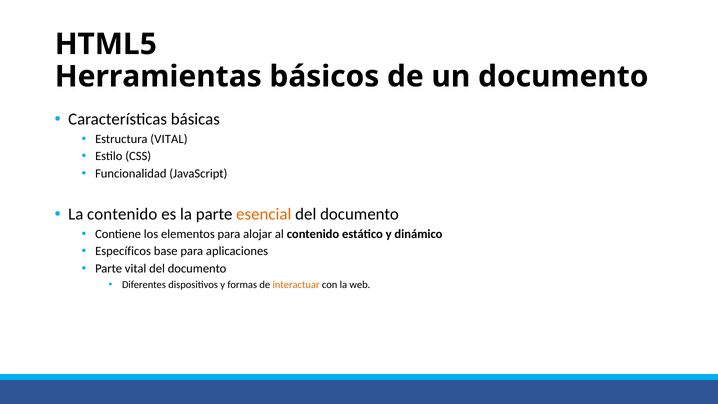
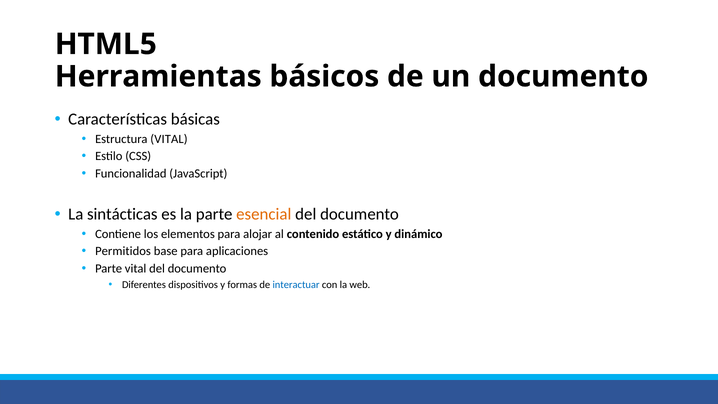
La contenido: contenido -> sintácticas (122, 214)
Específicos: Específicos -> Permitidos (123, 251)
interactuar colour: orange -> blue (296, 285)
